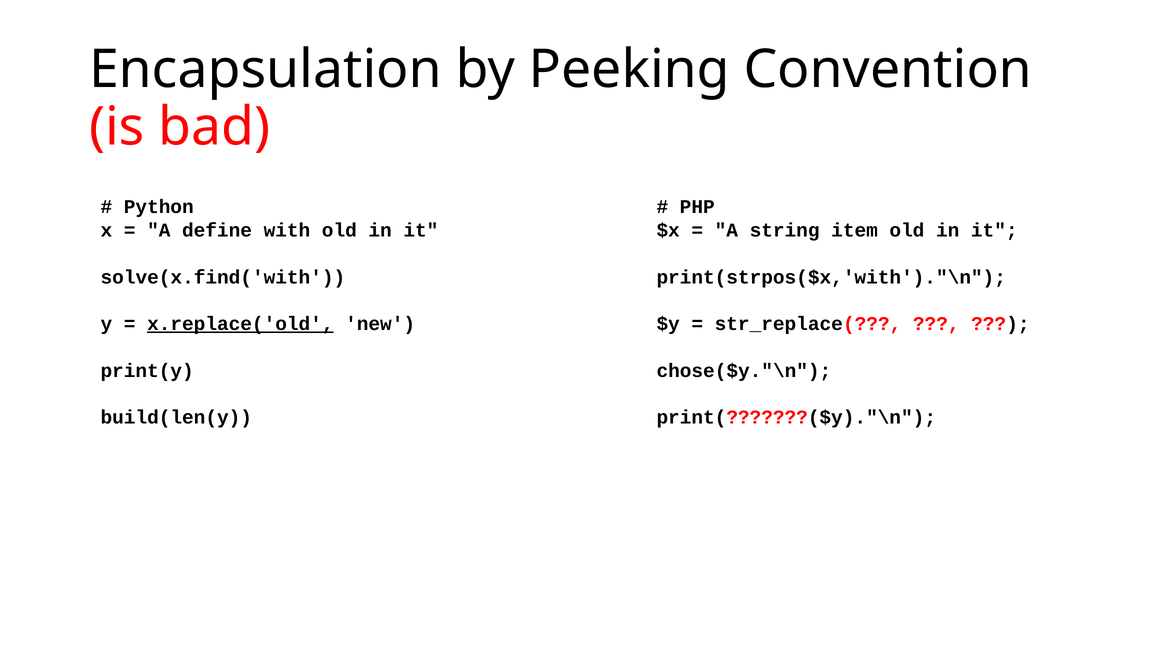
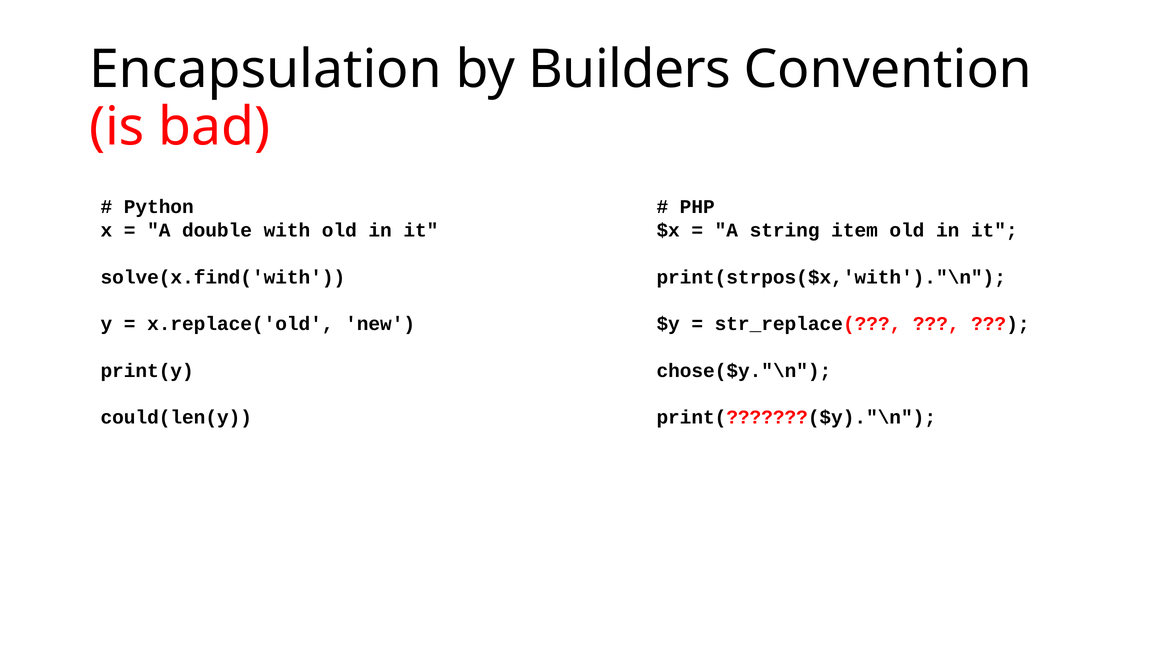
Peeking: Peeking -> Builders (630, 69)
define: define -> double (217, 230)
x.replace('old underline: present -> none (240, 324)
build(len(y: build(len(y -> could(len(y (176, 417)
